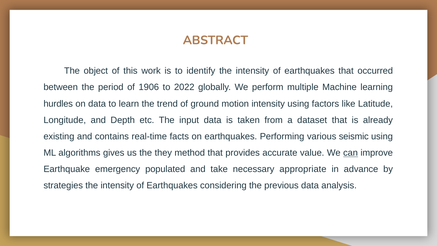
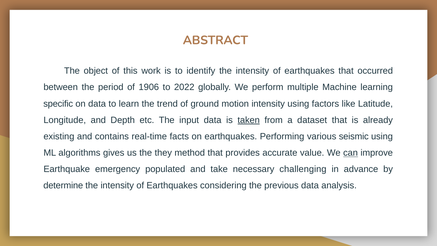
hurdles: hurdles -> specific (58, 104)
taken underline: none -> present (249, 120)
appropriate: appropriate -> challenging (303, 169)
strategies: strategies -> determine (63, 186)
